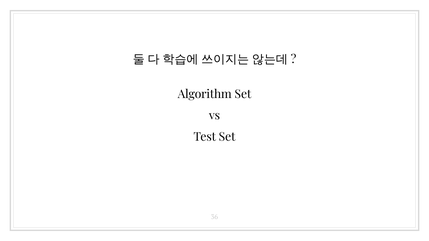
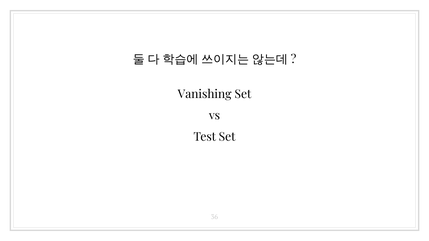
Algorithm: Algorithm -> Vanishing (205, 94)
